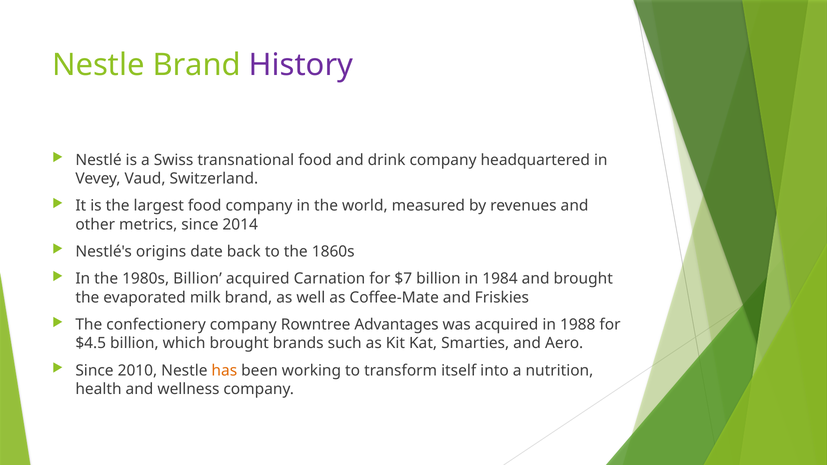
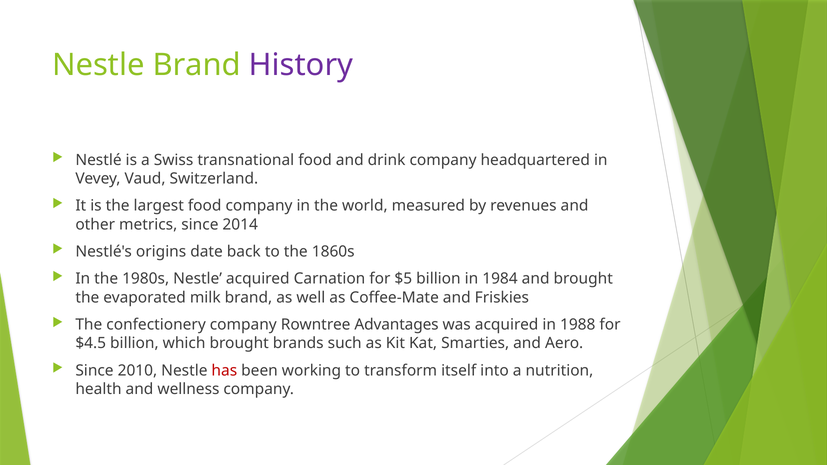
1980s Billion: Billion -> Nestle (198, 279)
$7: $7 -> $5 (403, 279)
has colour: orange -> red (224, 371)
